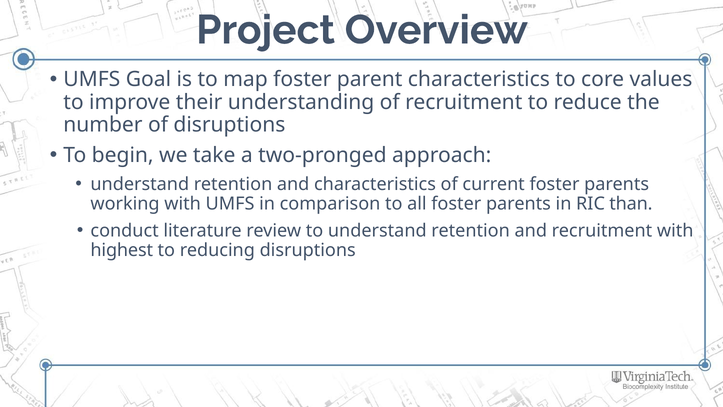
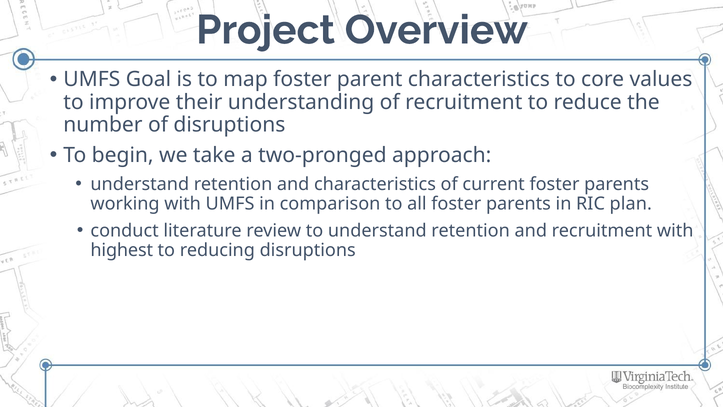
than: than -> plan (631, 203)
